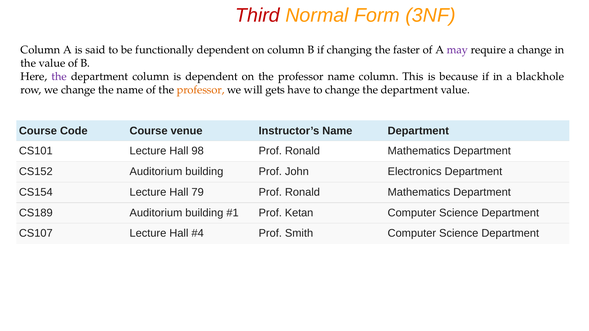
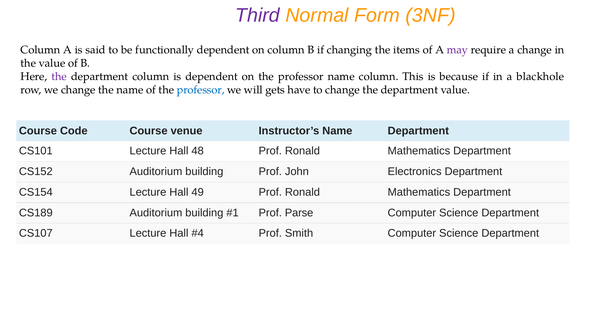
Third colour: red -> purple (258, 15)
faster: faster -> items (407, 50)
professor colour: orange -> blue (201, 90)
98: 98 -> 48 (198, 151)
79: 79 -> 49 (198, 192)
Ketan: Ketan -> Parse (299, 213)
